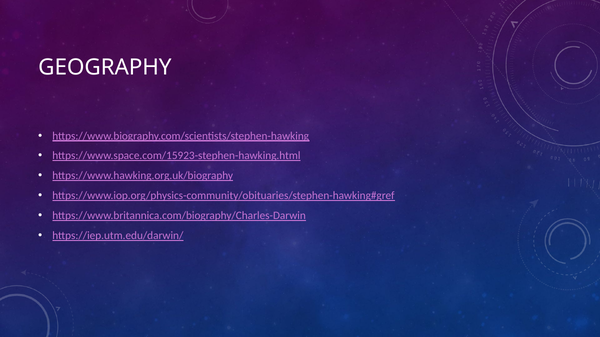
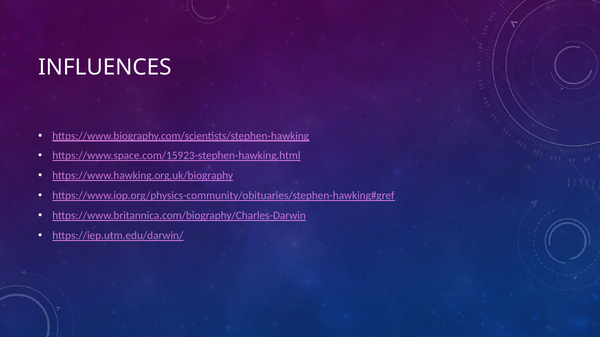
GEOGRAPHY: GEOGRAPHY -> INFLUENCES (105, 67)
